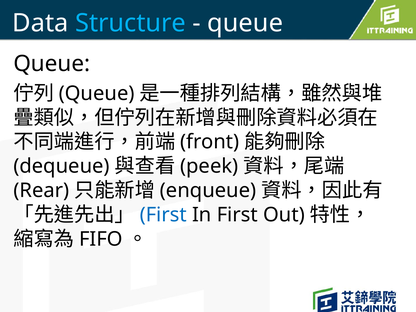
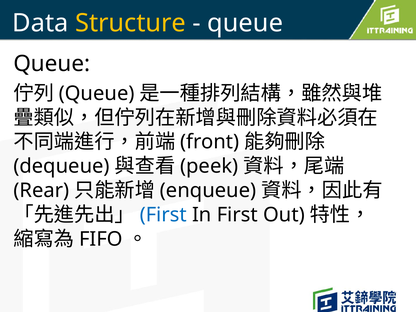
Structure colour: light blue -> yellow (131, 23)
